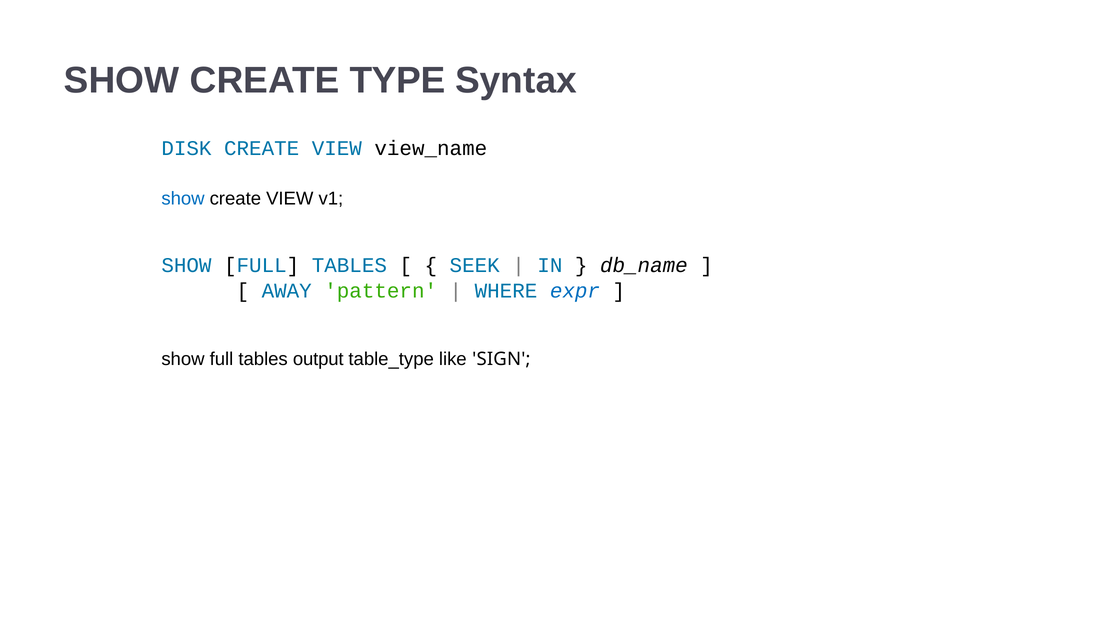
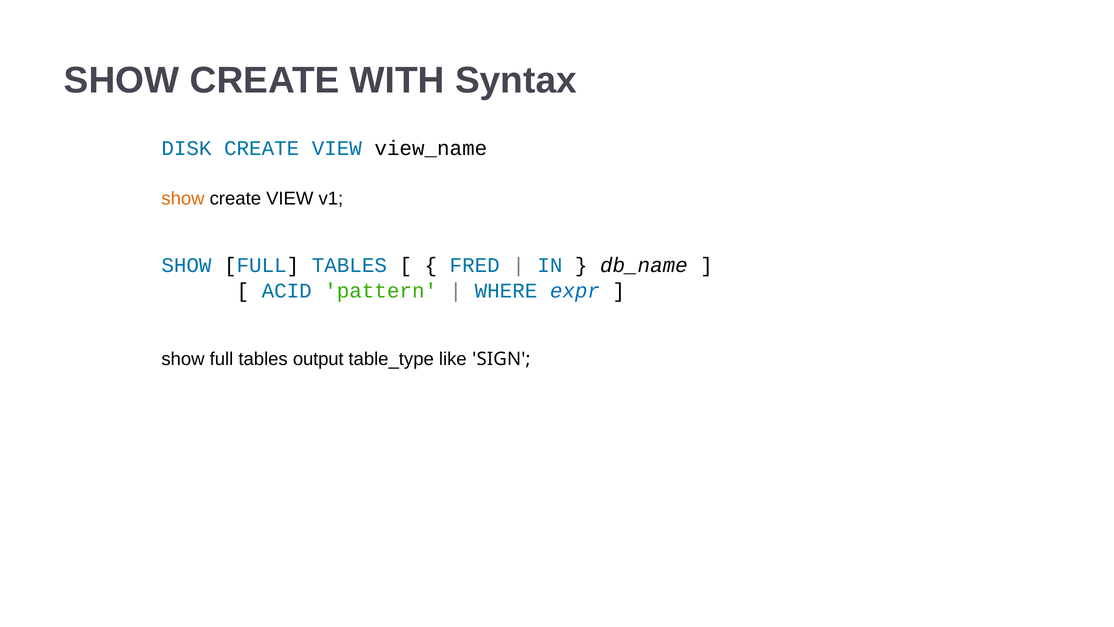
TYPE: TYPE -> WITH (397, 81)
show colour: blue -> orange (183, 199)
SEEK: SEEK -> FRED (475, 265)
AWAY: AWAY -> ACID (287, 290)
